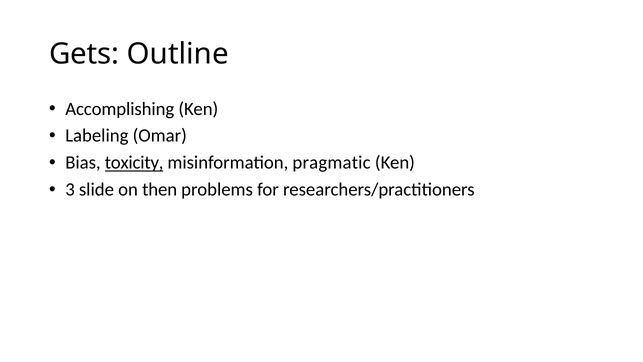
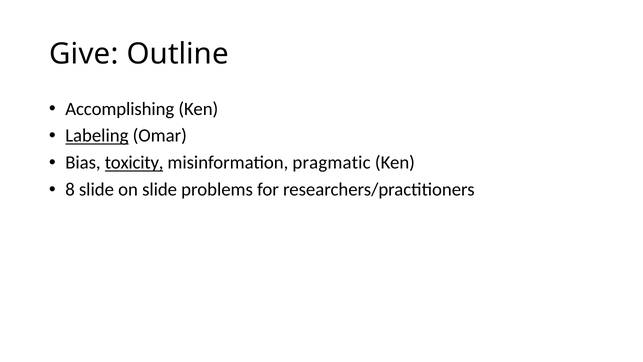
Gets: Gets -> Give (84, 54)
Labeling underline: none -> present (97, 136)
3: 3 -> 8 (70, 190)
on then: then -> slide (160, 190)
